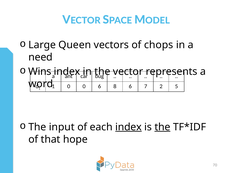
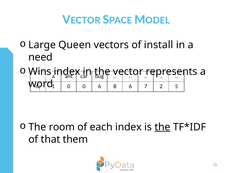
chops: chops -> install (159, 45)
input: input -> room (62, 127)
index underline: present -> none (128, 127)
hope: hope -> them (75, 139)
